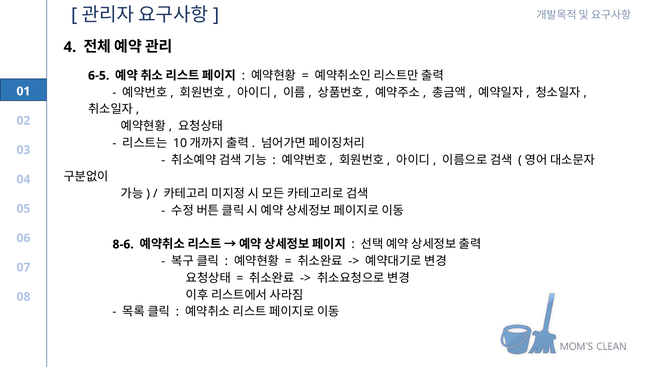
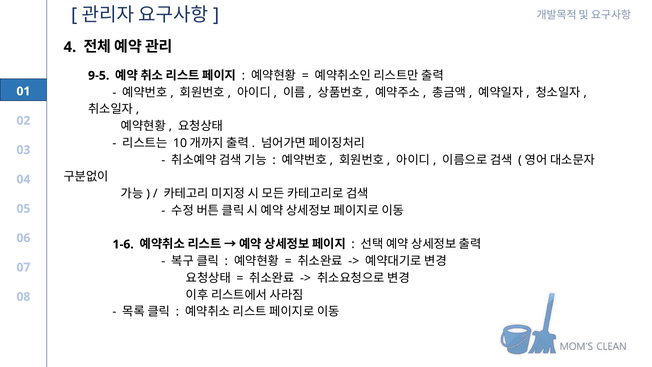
6-5: 6-5 -> 9-5 (99, 76)
8-6: 8-6 -> 1-6 (123, 244)
